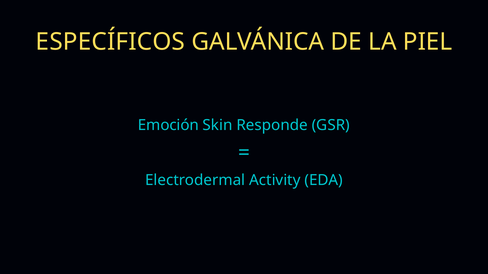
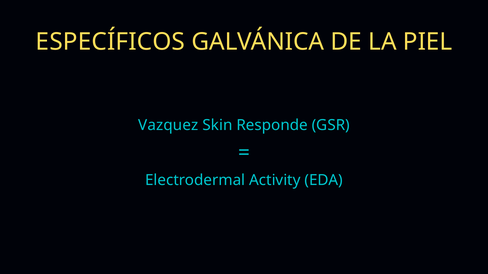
Emoción: Emoción -> Vazquez (168, 125)
